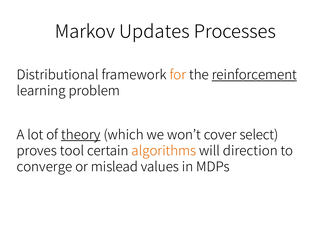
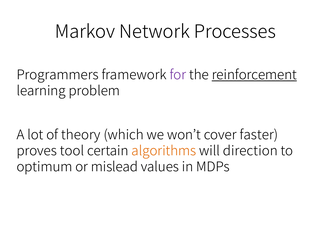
Updates: Updates -> Network (154, 32)
Distributional: Distributional -> Programmers (58, 75)
for colour: orange -> purple (178, 75)
theory underline: present -> none (81, 135)
select: select -> faster (259, 135)
converge: converge -> optimum (44, 167)
